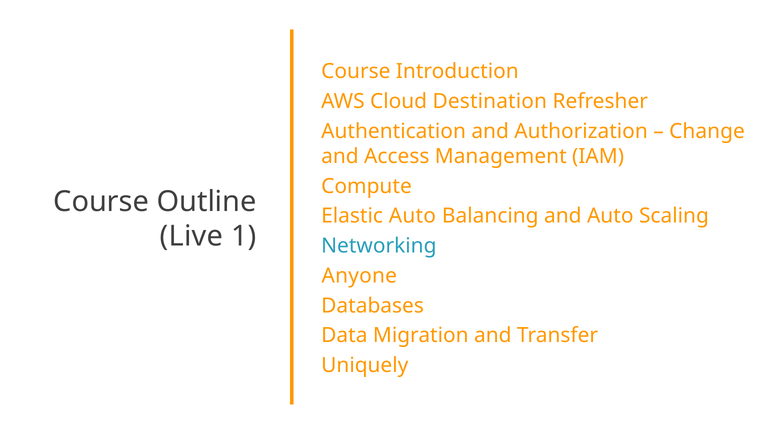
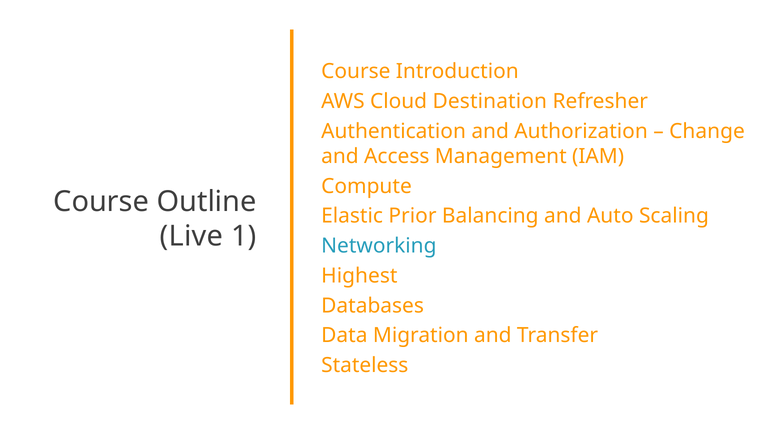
Elastic Auto: Auto -> Prior (412, 216)
Anyone: Anyone -> Highest (359, 276)
Uniquely: Uniquely -> Stateless (365, 366)
